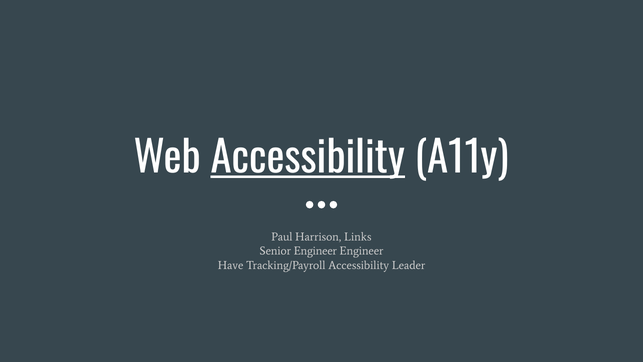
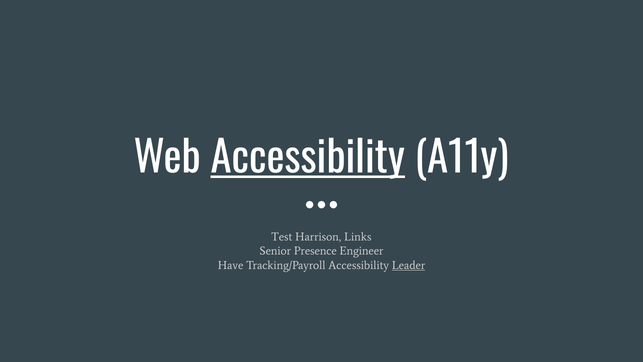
Paul: Paul -> Test (282, 237)
Senior Engineer: Engineer -> Presence (315, 251)
Leader underline: none -> present (409, 265)
